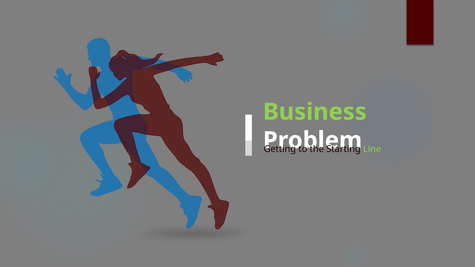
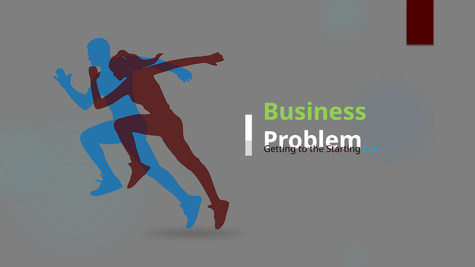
Line colour: light green -> light blue (372, 149)
